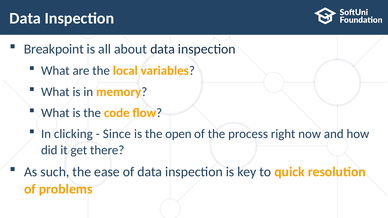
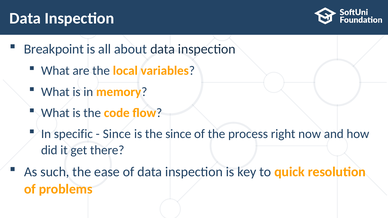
clicking: clicking -> specific (73, 134)
the open: open -> since (178, 134)
